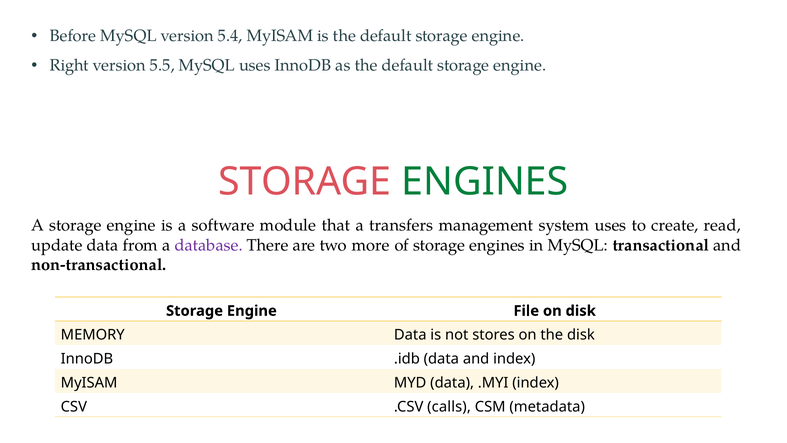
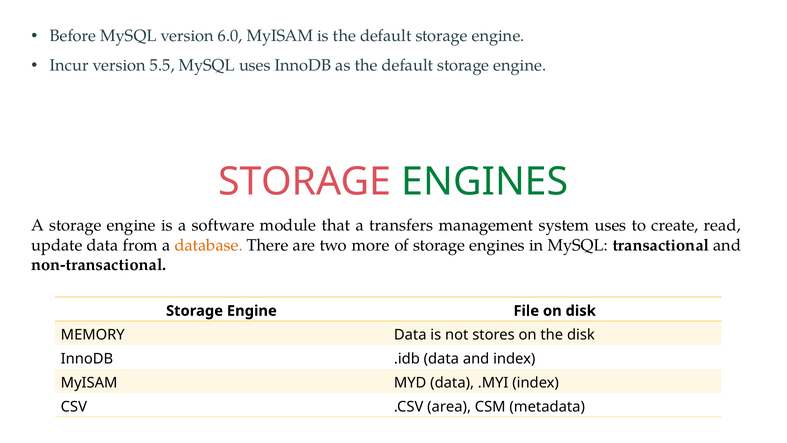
5.4: 5.4 -> 6.0 (230, 36)
Right: Right -> Incur (69, 66)
database colour: purple -> orange (209, 245)
calls: calls -> area (449, 406)
